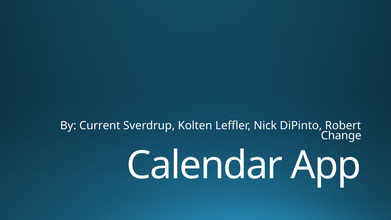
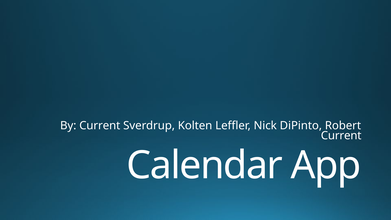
Change: Change -> Current (341, 135)
